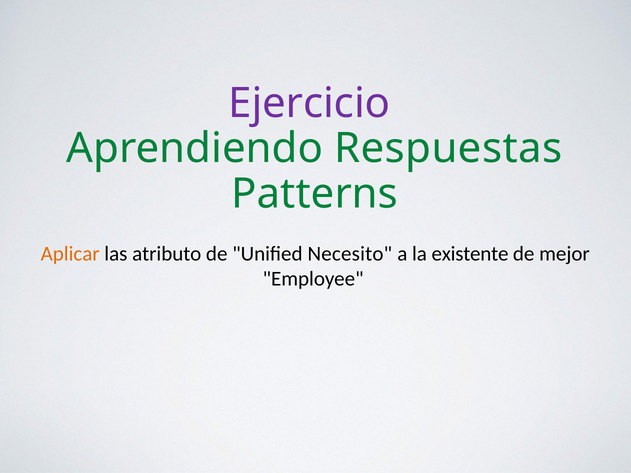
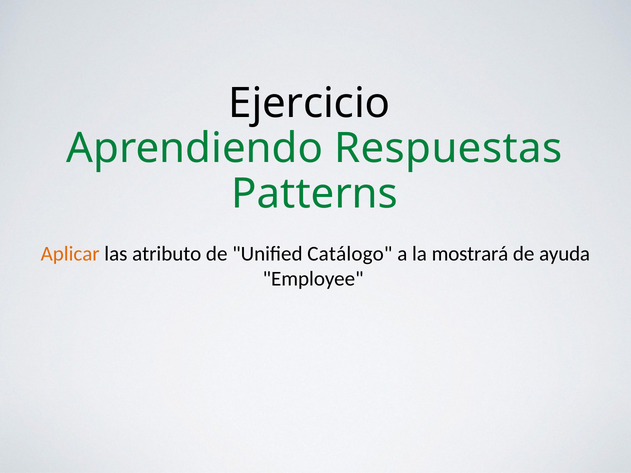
Ejercicio colour: purple -> black (309, 103)
Necesito: Necesito -> Catálogo (350, 254)
existente: existente -> mostrará (470, 254)
mejor: mejor -> ayuda (565, 254)
